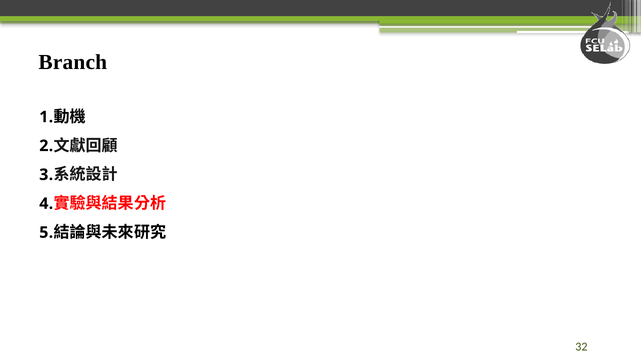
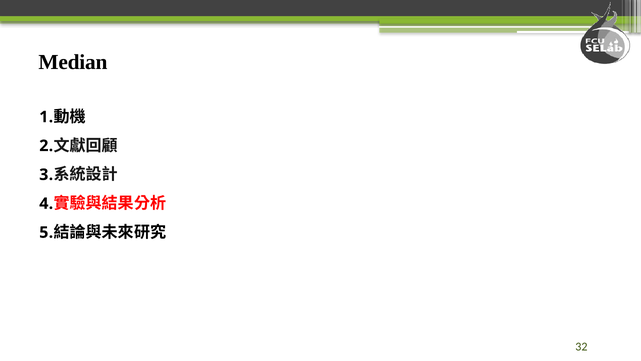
Branch: Branch -> Median (73, 62)
